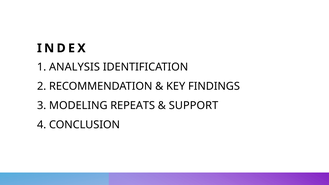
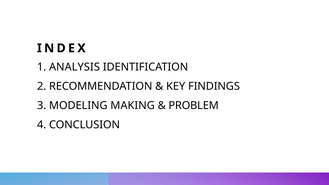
REPEATS: REPEATS -> MAKING (133, 105)
SUPPORT: SUPPORT -> PROBLEM (194, 105)
